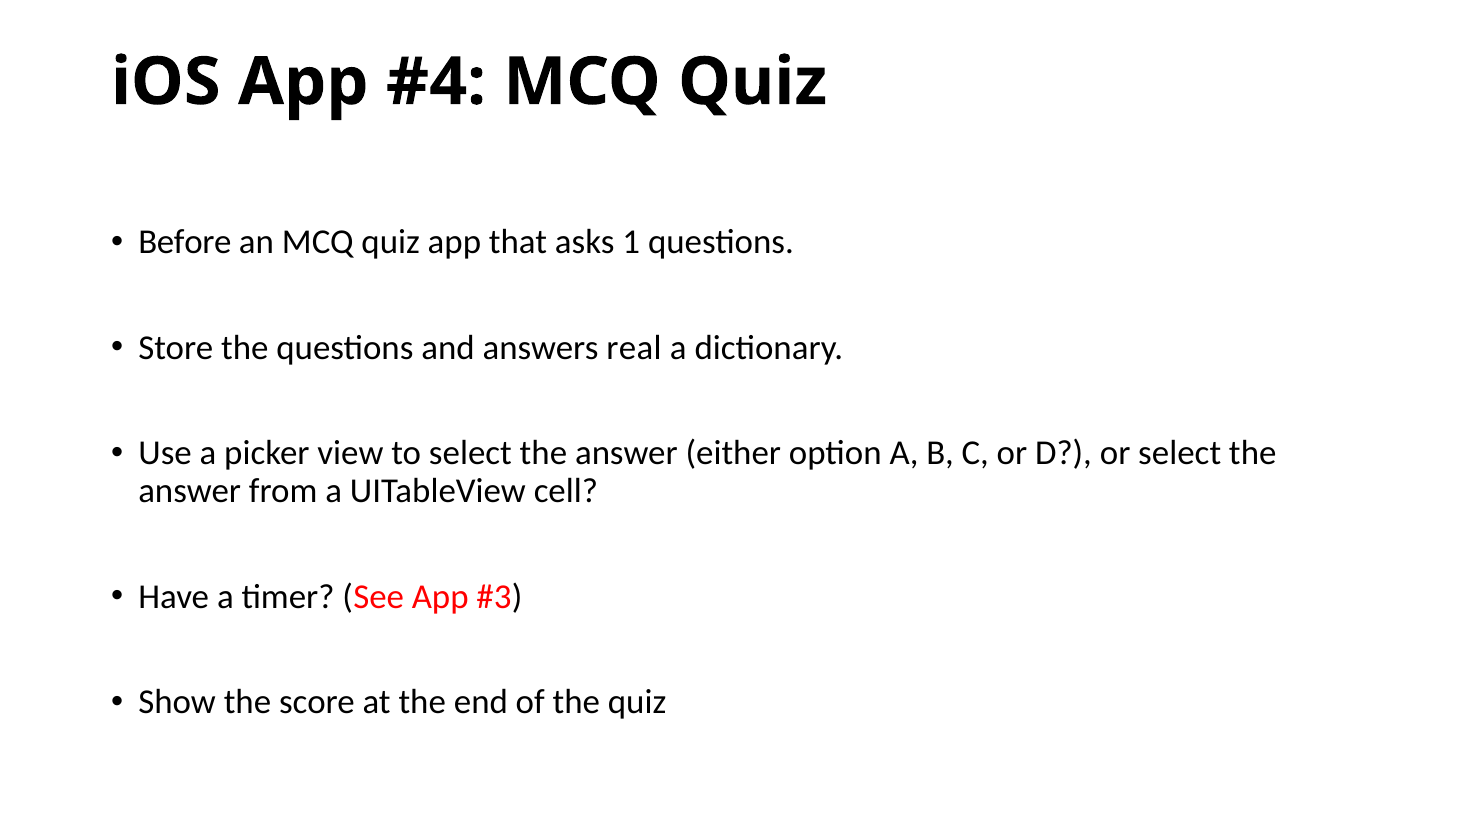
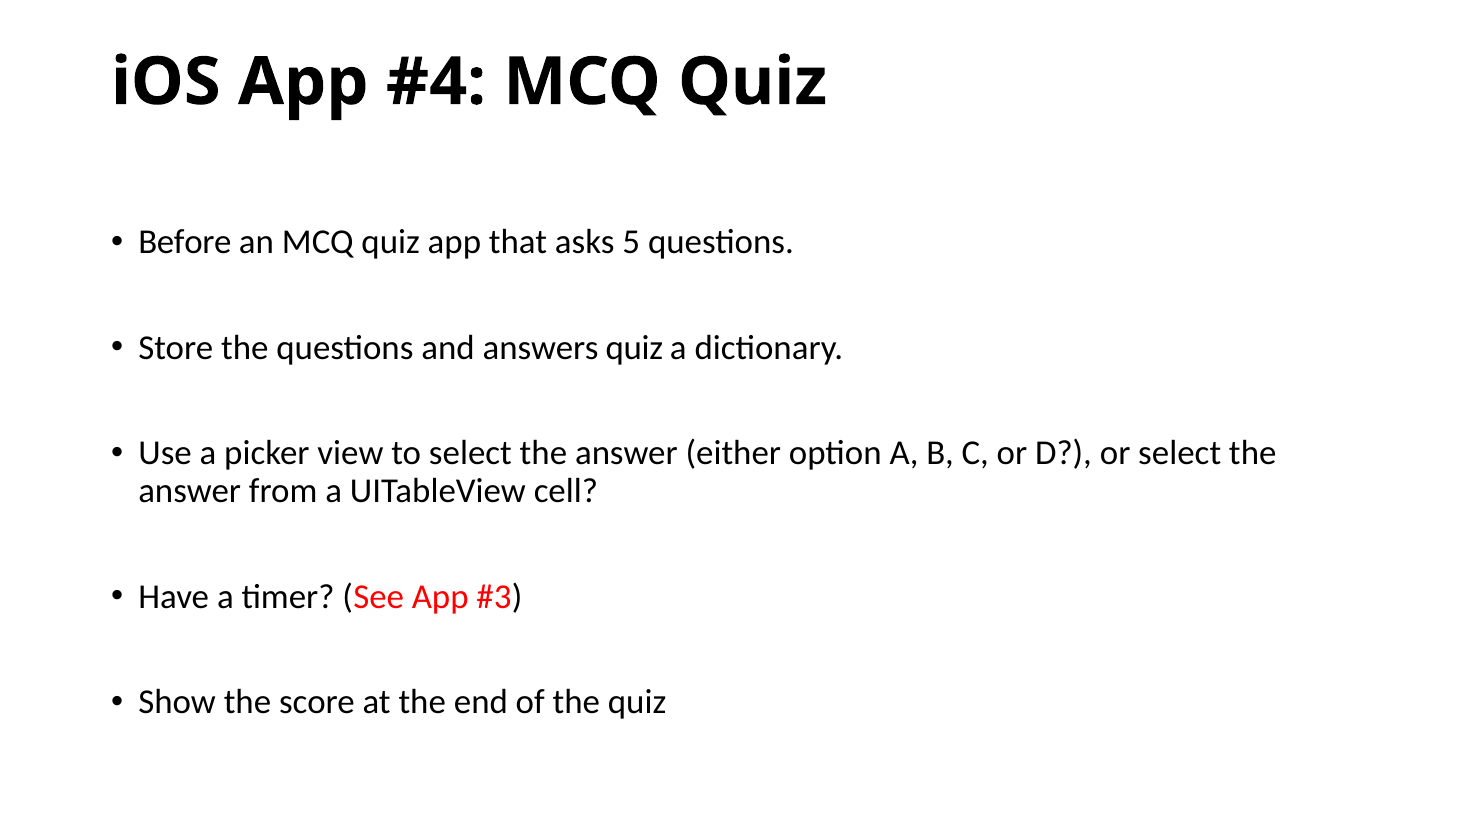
1: 1 -> 5 (631, 242)
answers real: real -> quiz (634, 348)
